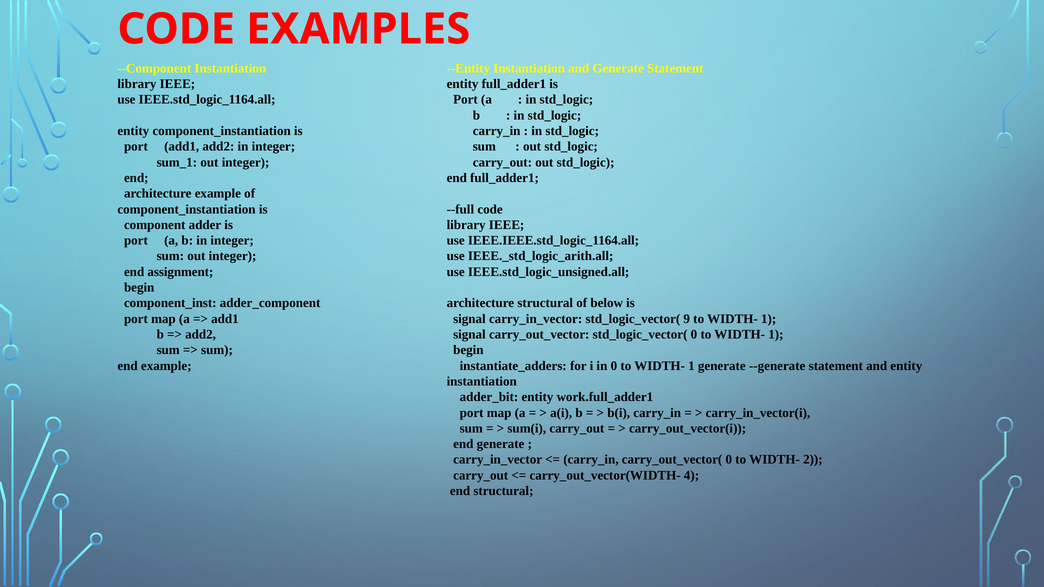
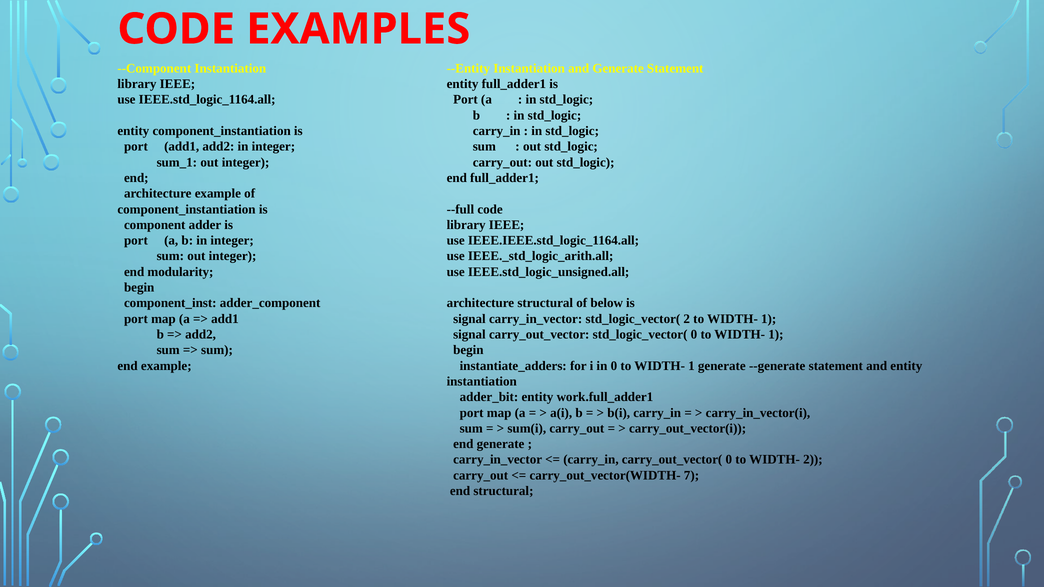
assignment: assignment -> modularity (180, 272)
std_logic_vector( 9: 9 -> 2 (687, 319)
4: 4 -> 7 (691, 476)
